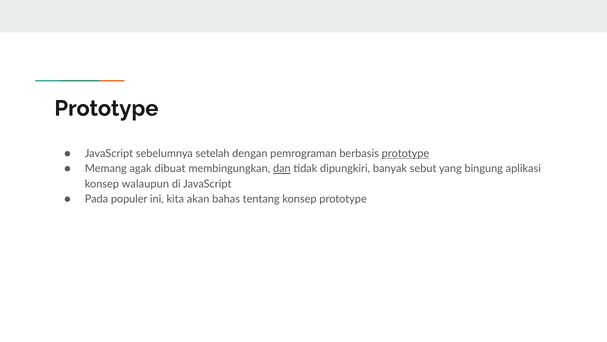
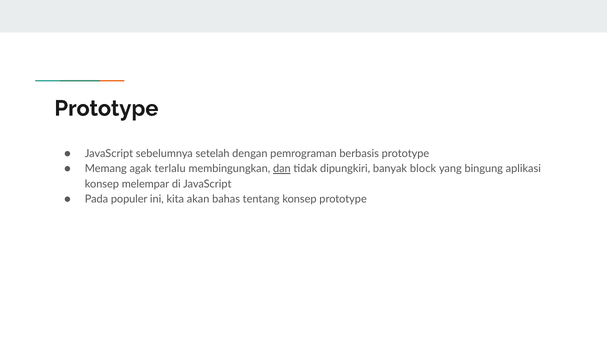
prototype underline: present -> none (405, 153)
dibuat: dibuat -> terlalu (170, 169)
sebut: sebut -> block (423, 169)
walaupun: walaupun -> melempar (145, 184)
